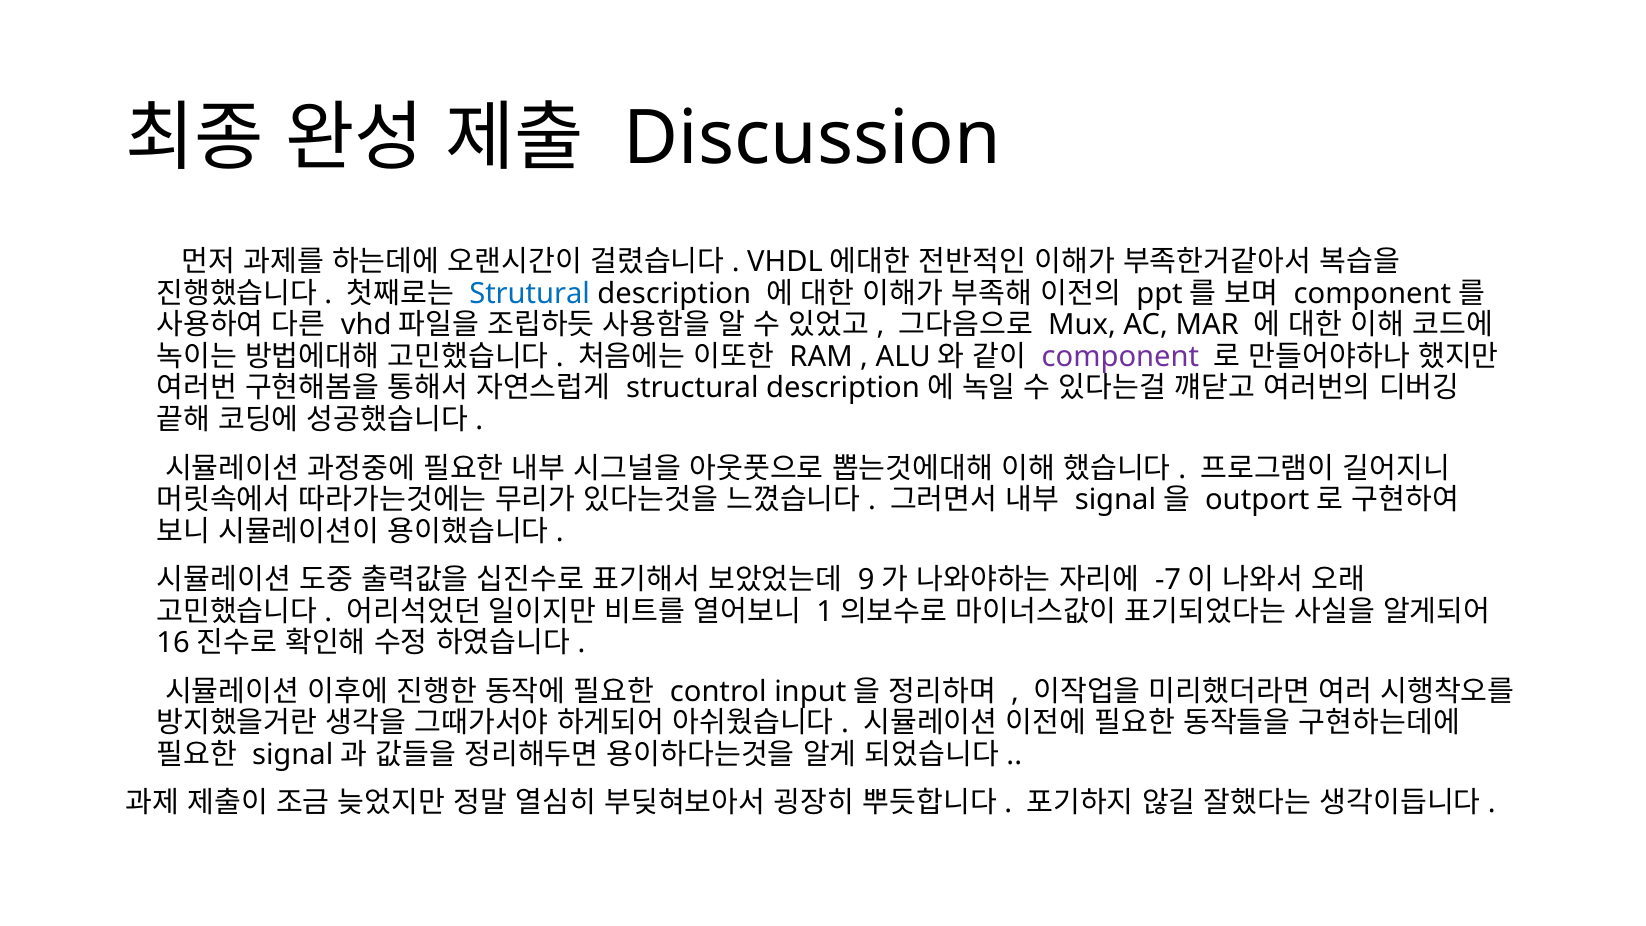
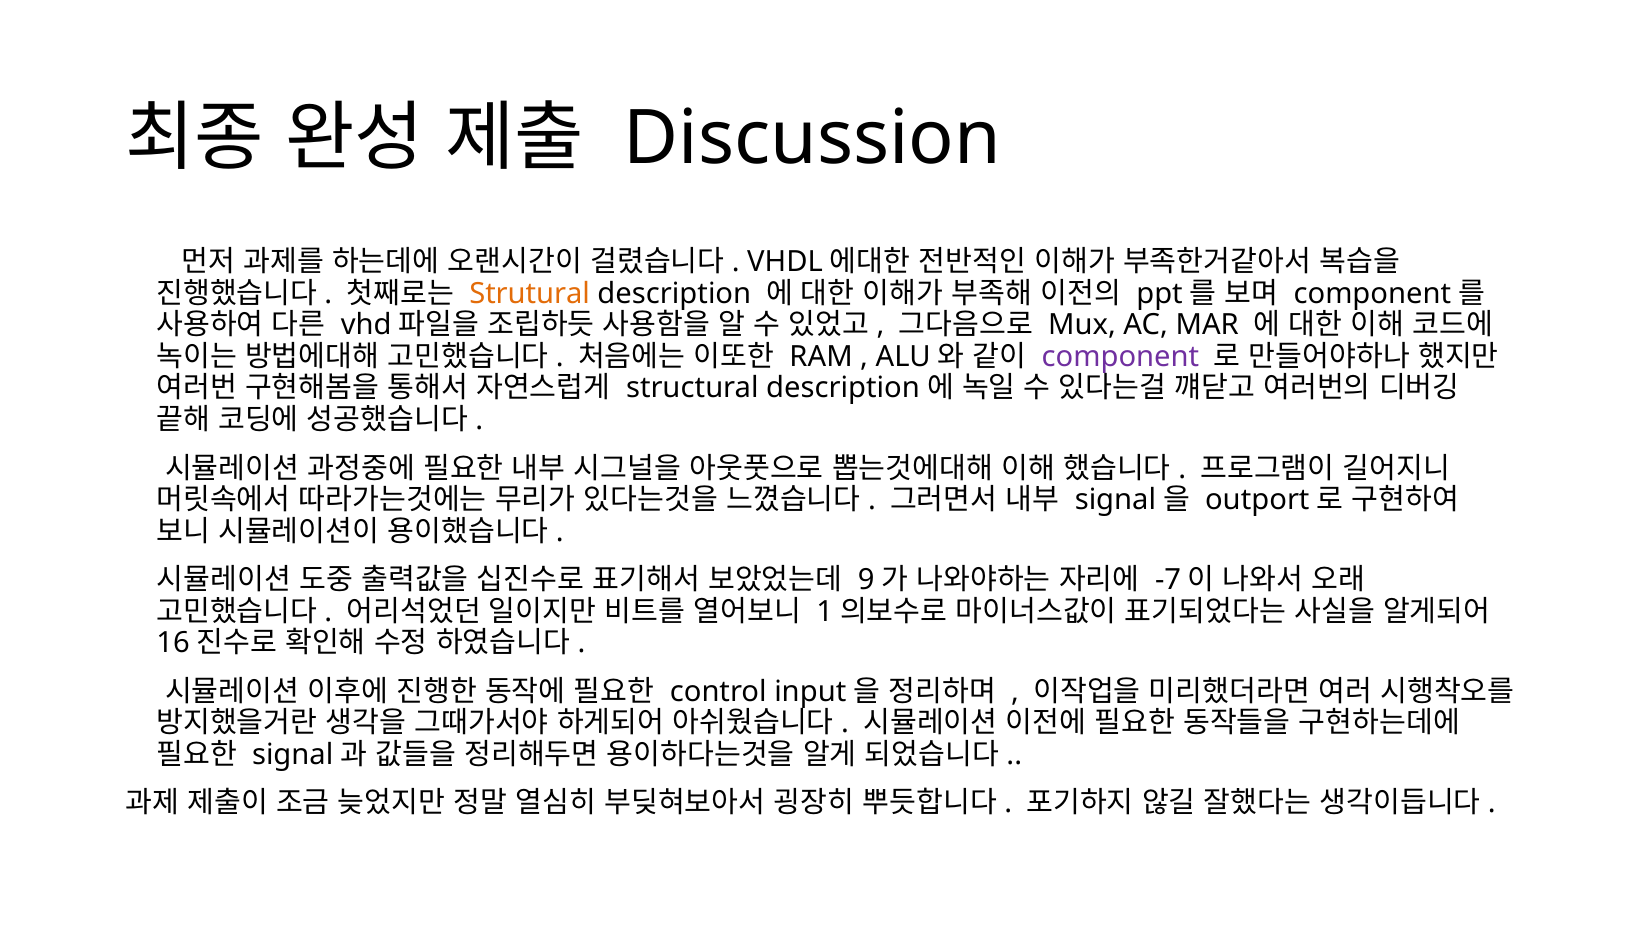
Strutural colour: blue -> orange (530, 294)
